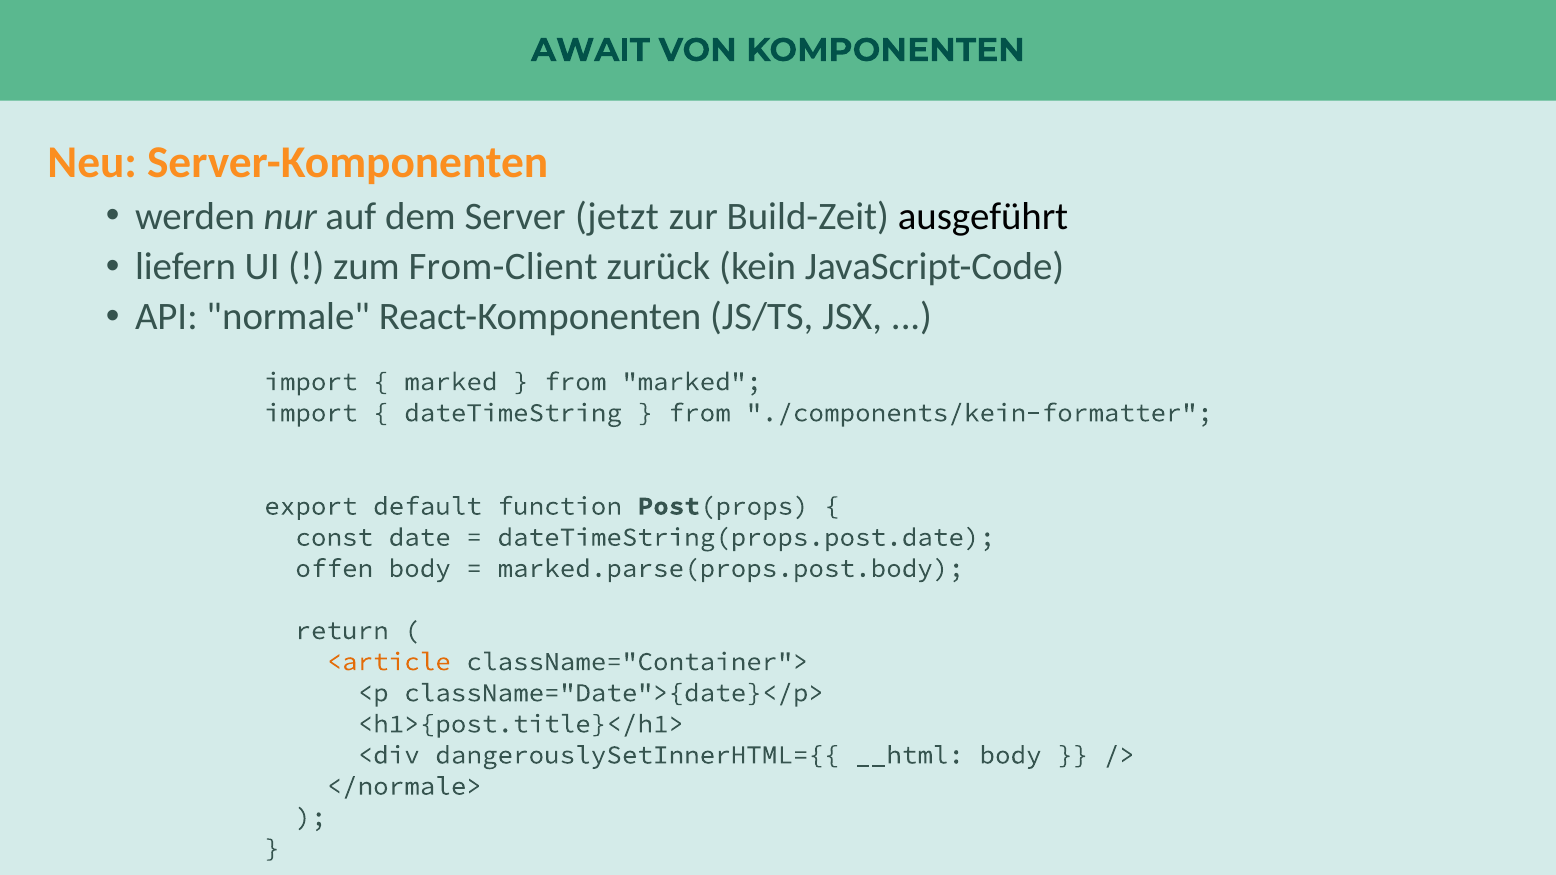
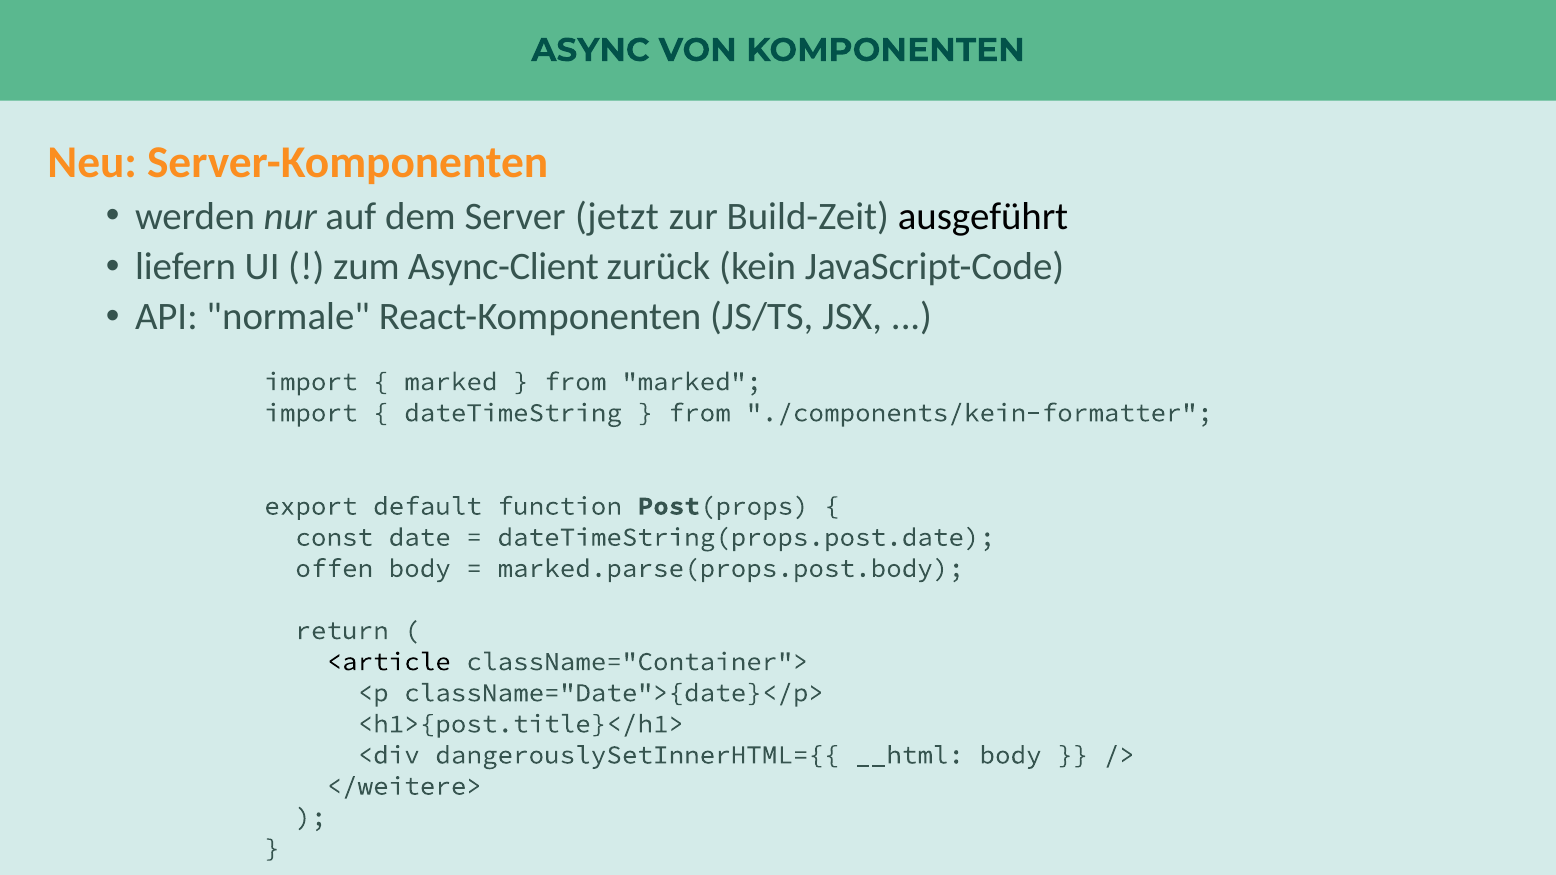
AWAIT: AWAIT -> ASYNC (590, 50)
From-Client: From-Client -> Async-Client (503, 267)
<article colour: orange -> black (389, 662)
</normale>: </normale> -> </weitere> (404, 786)
